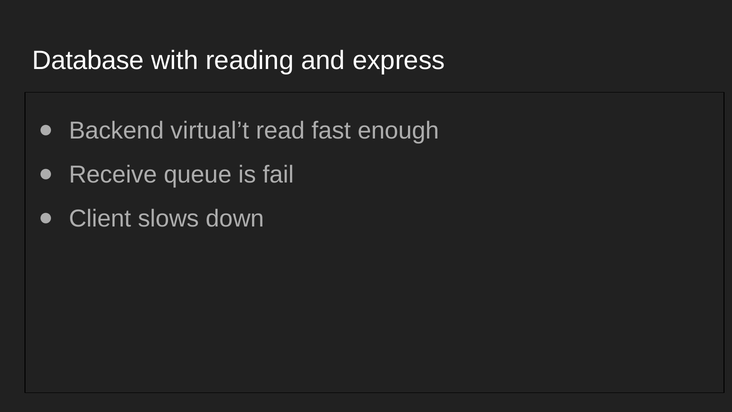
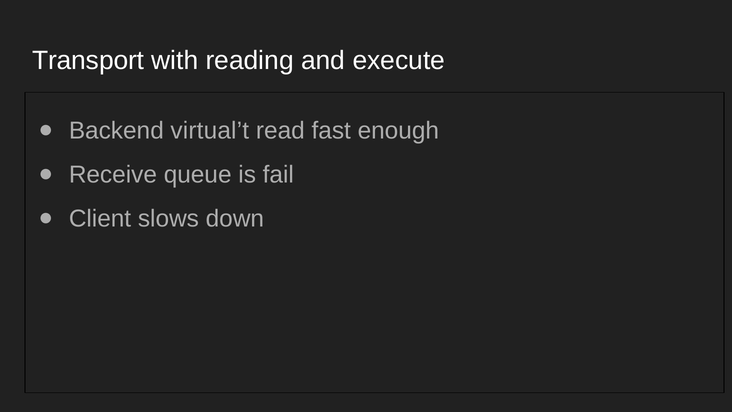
Database: Database -> Transport (88, 61)
express: express -> execute (399, 61)
